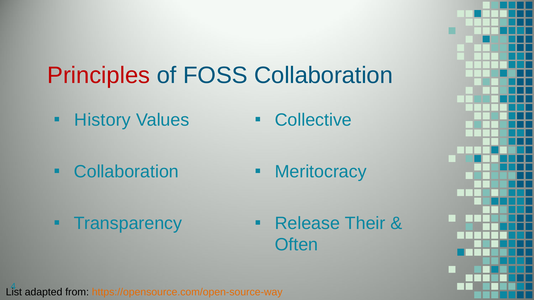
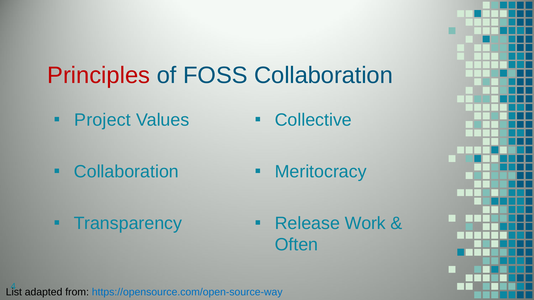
History: History -> Project (103, 120)
Their: Their -> Work (365, 223)
https://opensource.com/open-source-way colour: orange -> blue (187, 292)
